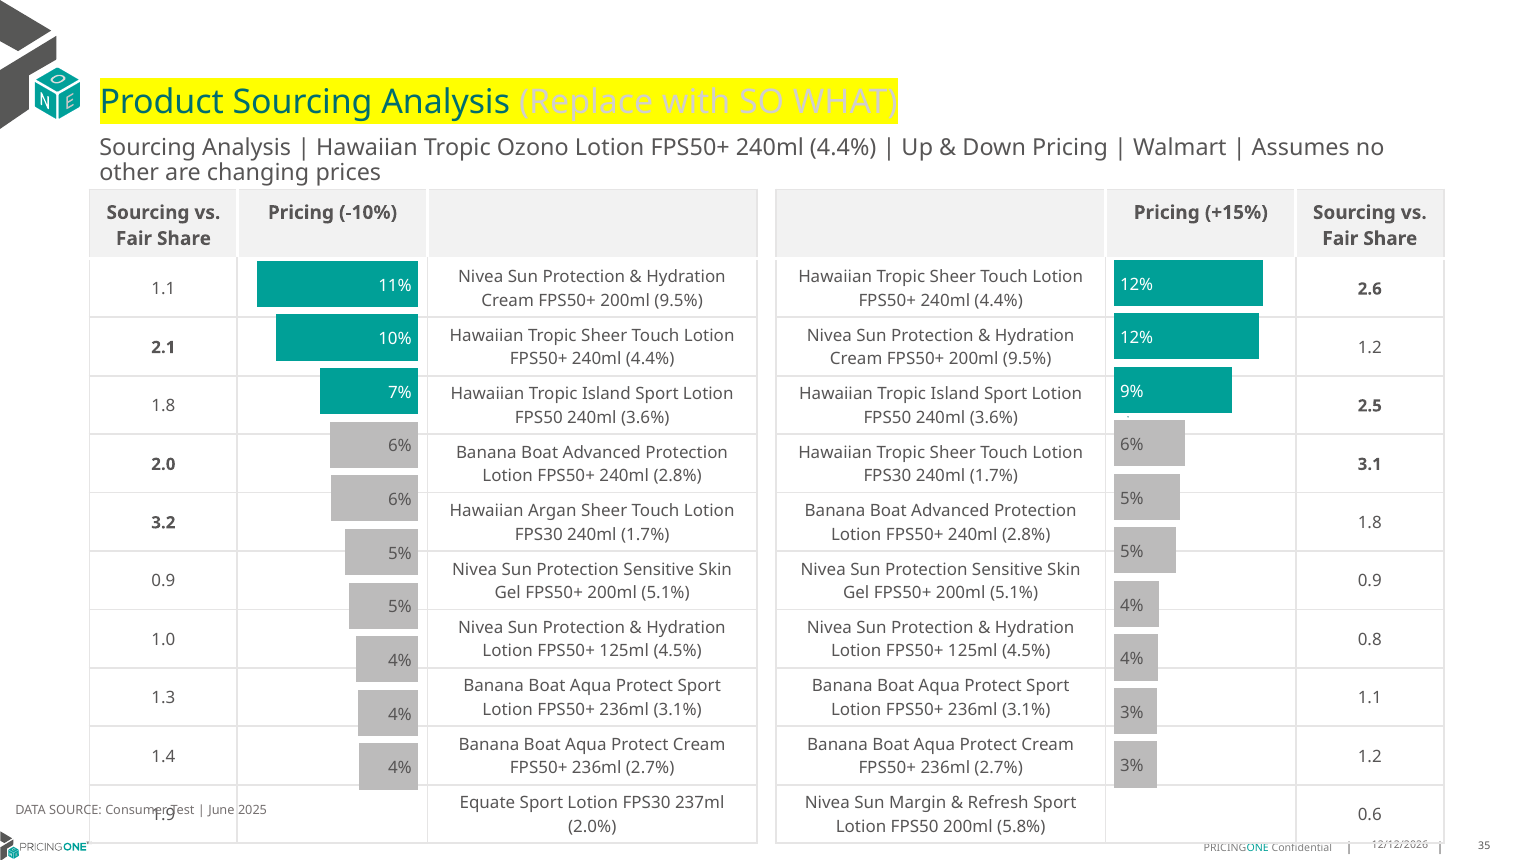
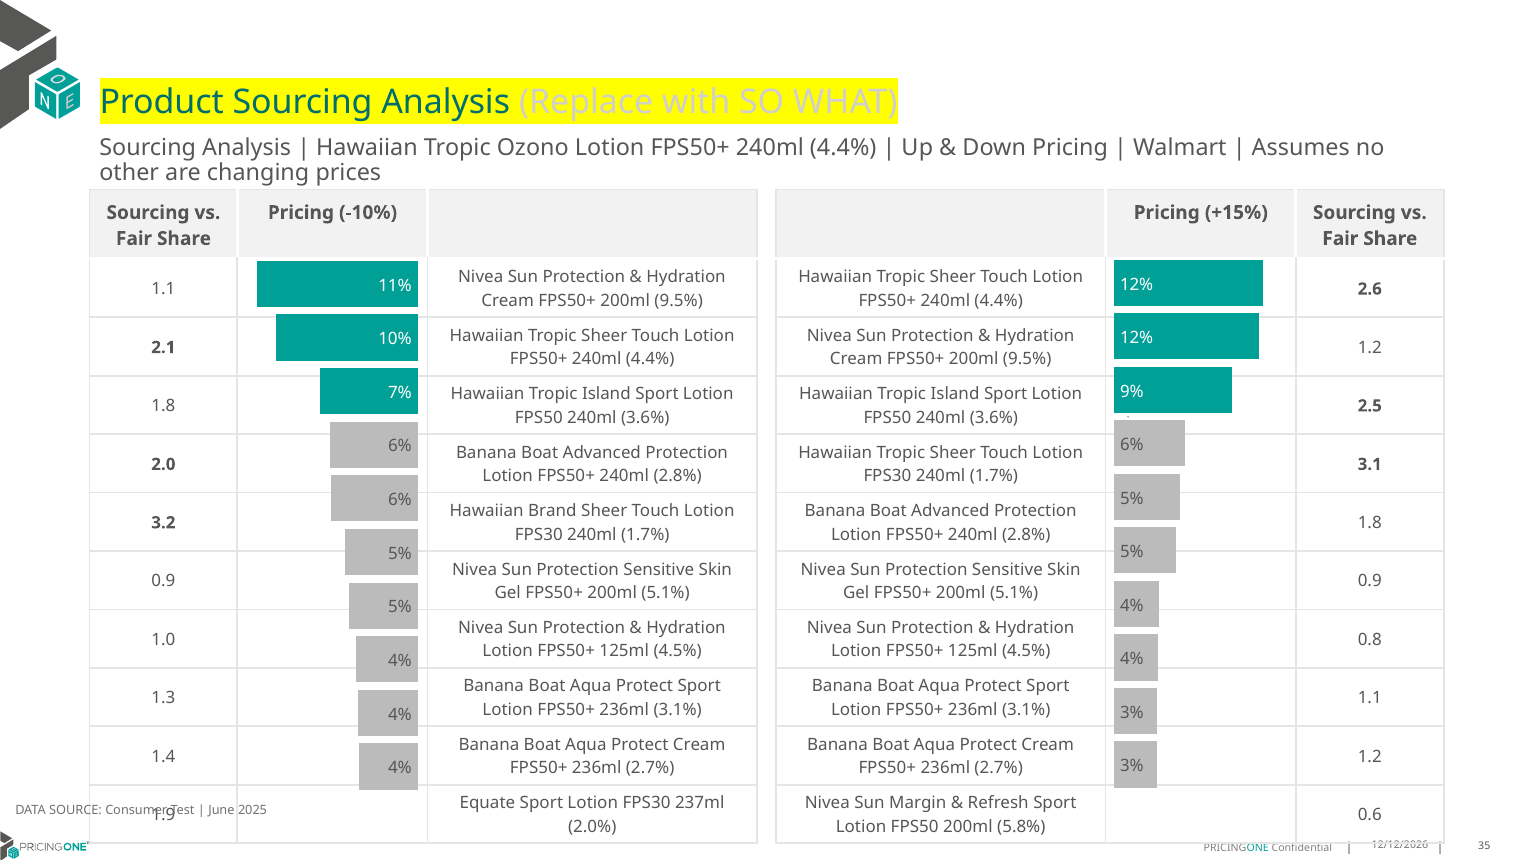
Argan: Argan -> Brand (552, 511)
